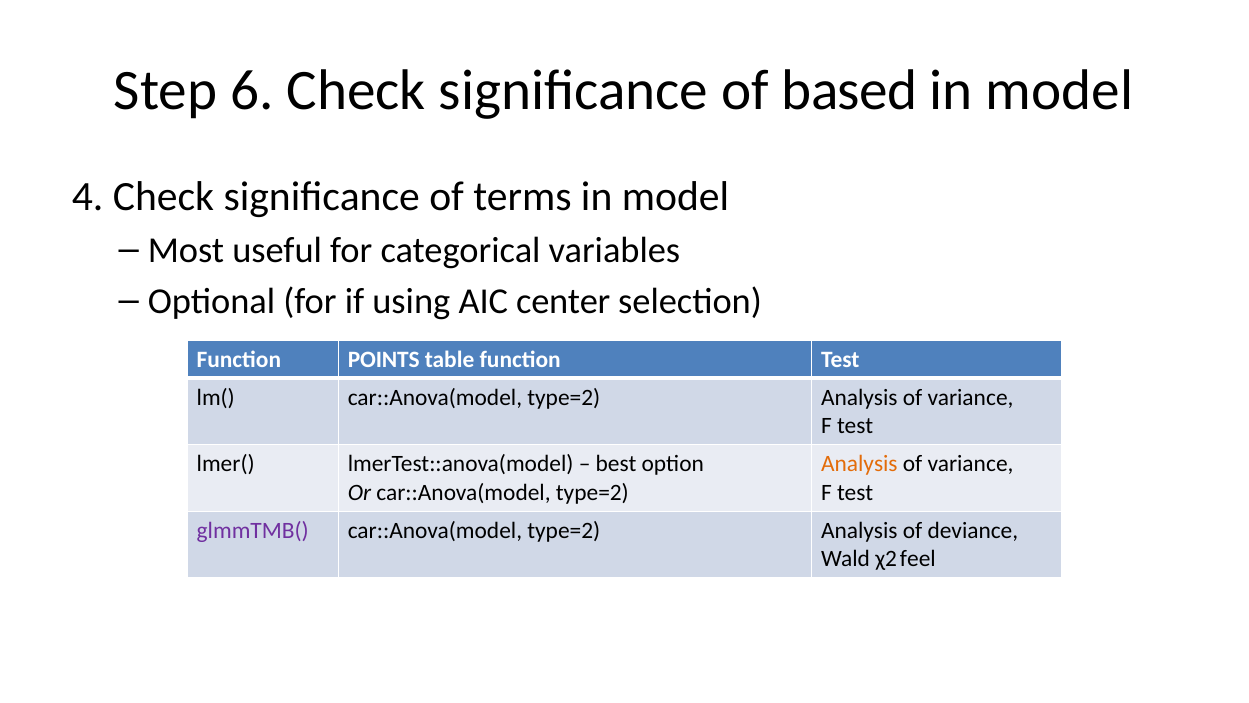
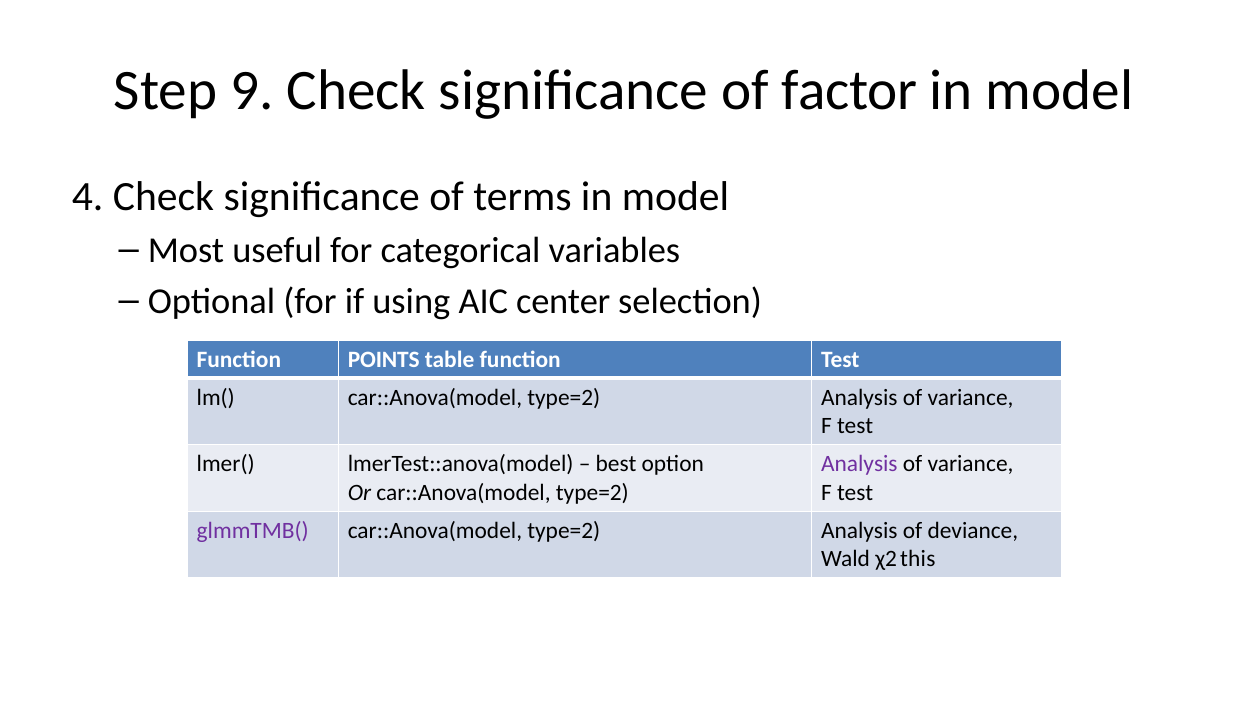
6: 6 -> 9 (252, 91)
based: based -> factor (850, 91)
Analysis colour: orange -> purple (859, 464)
feel: feel -> this (918, 559)
